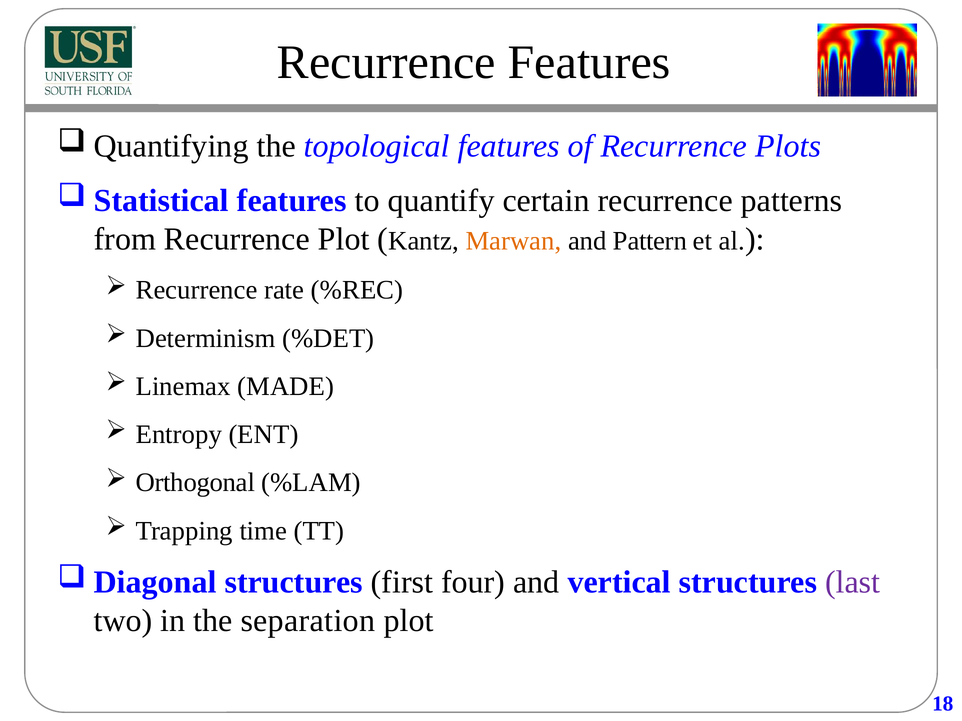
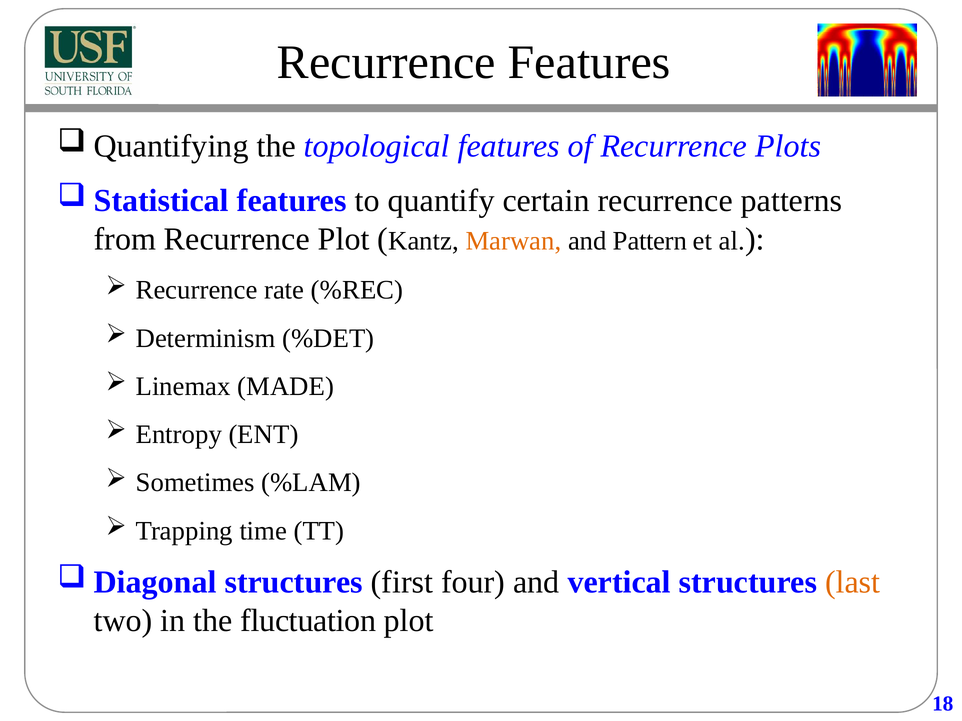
Orthogonal: Orthogonal -> Sometimes (195, 483)
last colour: purple -> orange (853, 583)
separation: separation -> fluctuation (308, 621)
